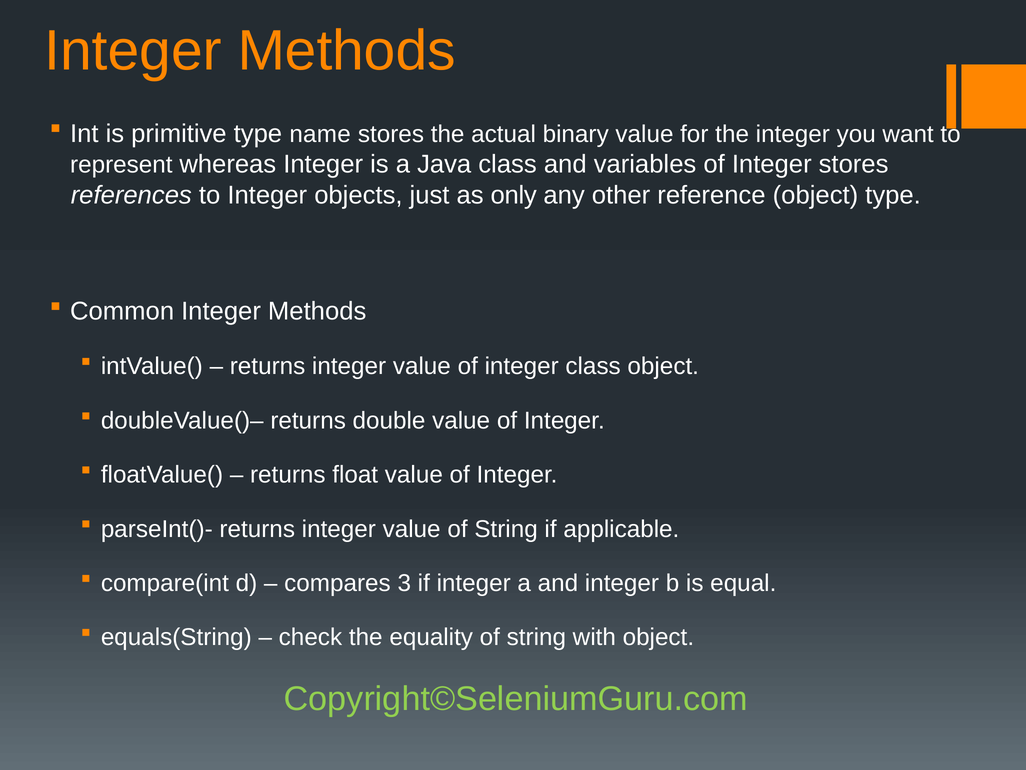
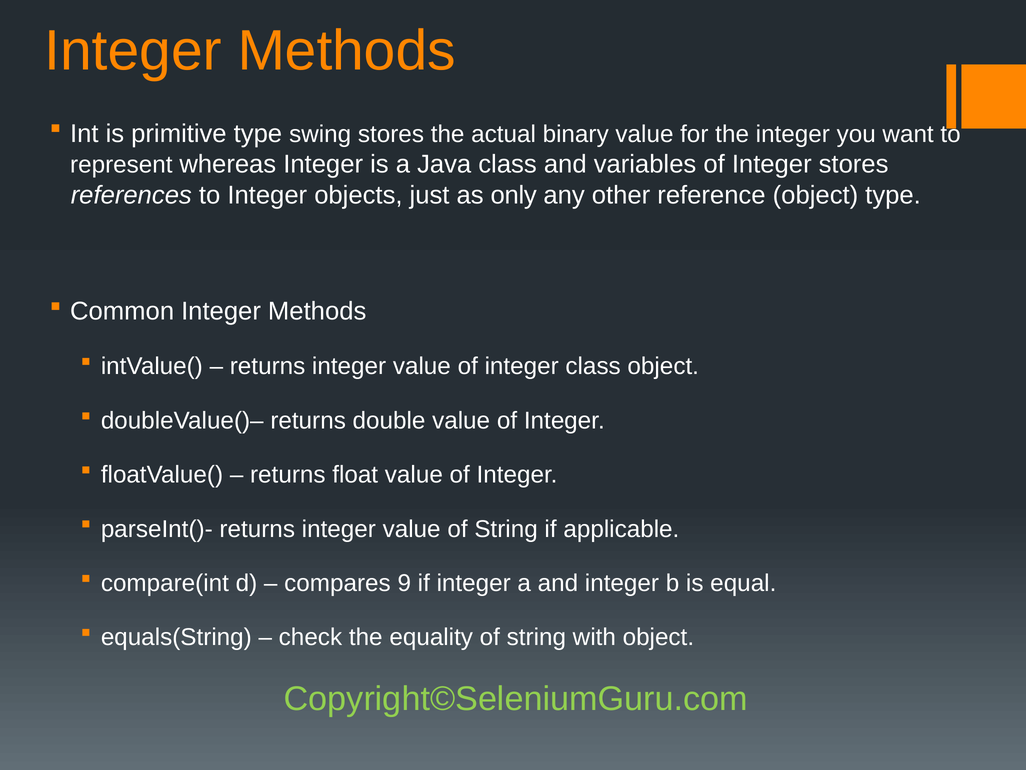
name: name -> swing (320, 134)
3: 3 -> 9 (404, 583)
